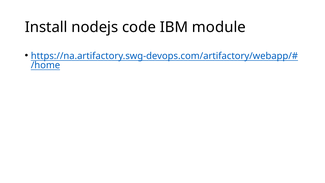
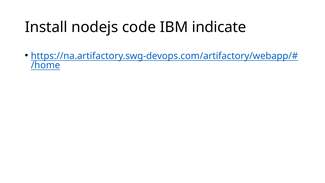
module: module -> indicate (219, 27)
